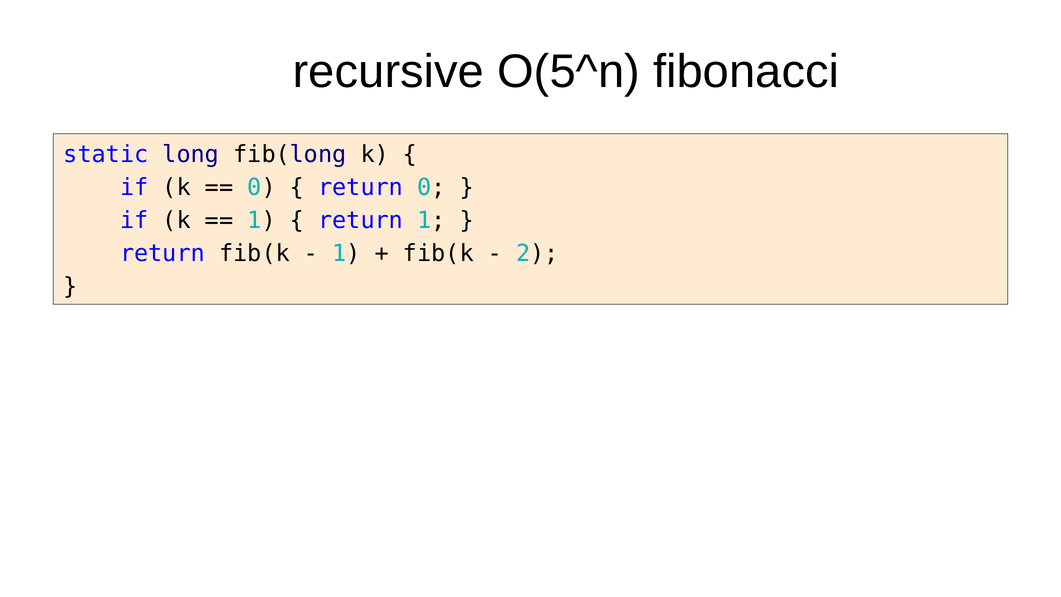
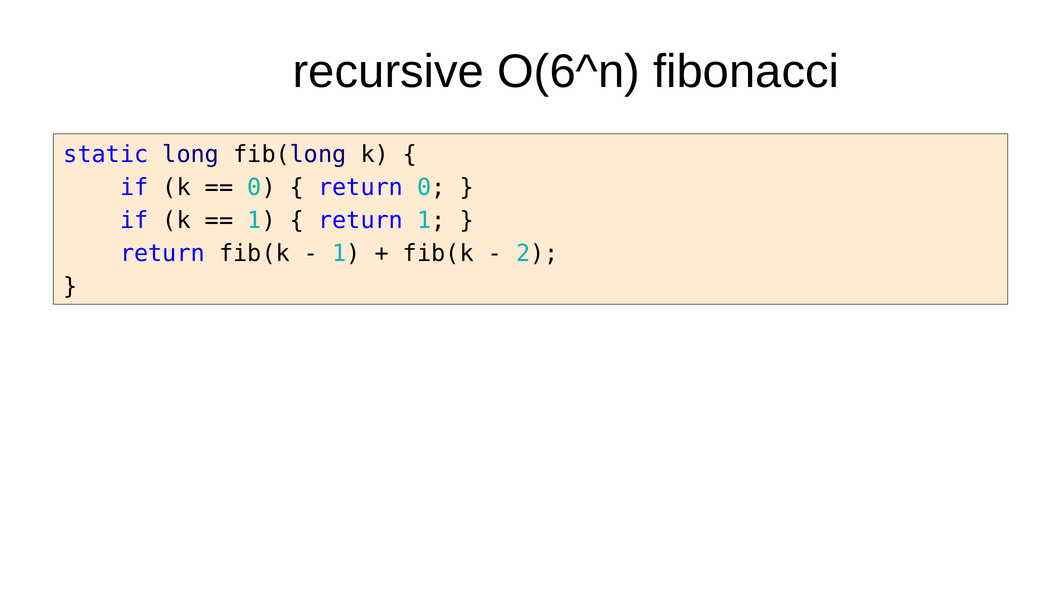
O(5^n: O(5^n -> O(6^n (569, 72)
